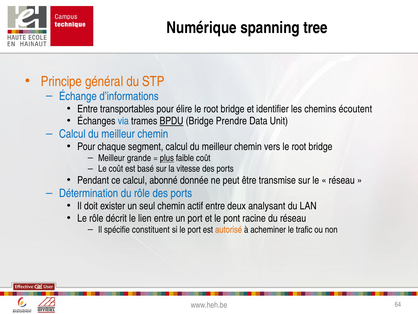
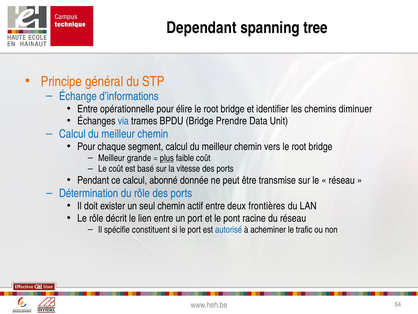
Numérique: Numérique -> Dependant (202, 28)
transportables: transportables -> opérationnelle (127, 109)
écoutent: écoutent -> diminuer (355, 109)
BPDU underline: present -> none (172, 121)
analysant: analysant -> frontières (267, 206)
autorisé colour: orange -> blue (229, 229)
